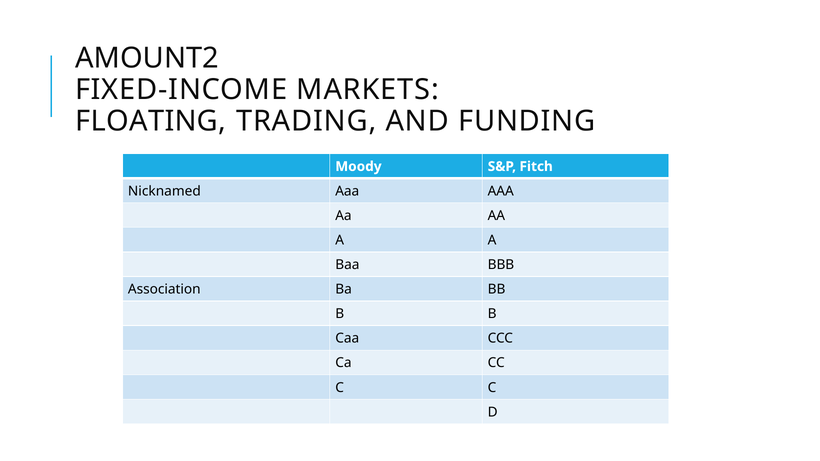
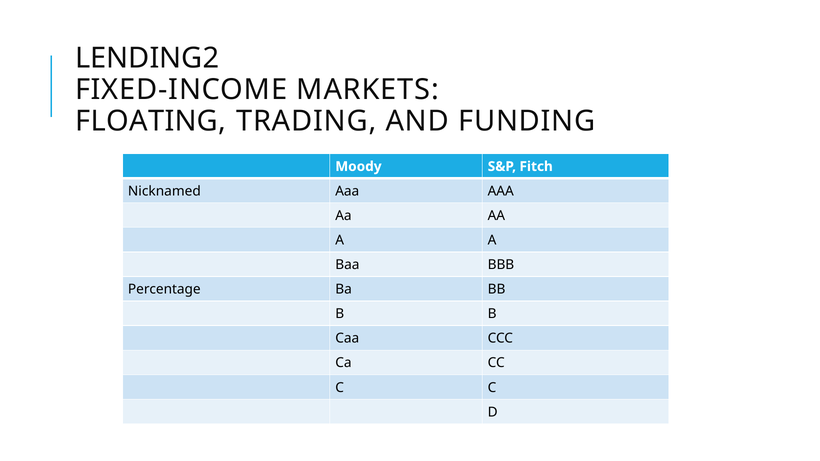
AMOUNT2: AMOUNT2 -> LENDING2 (147, 58)
Association: Association -> Percentage (164, 289)
